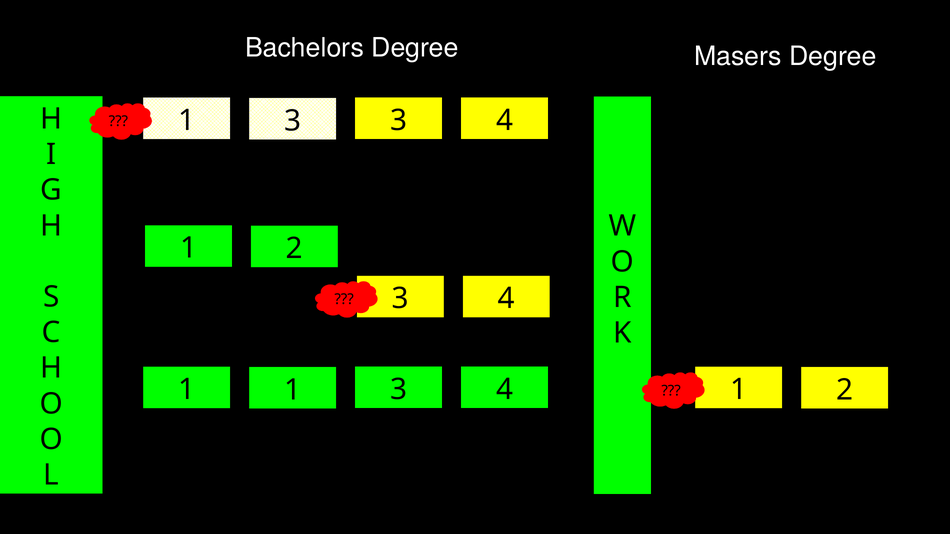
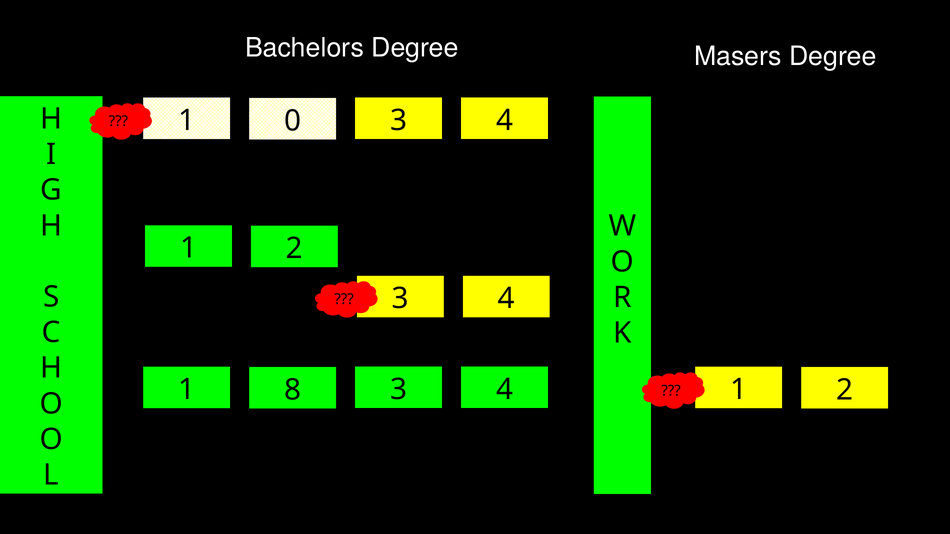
3: 3 -> 0 (293, 121)
1 1: 1 -> 8 (293, 390)
